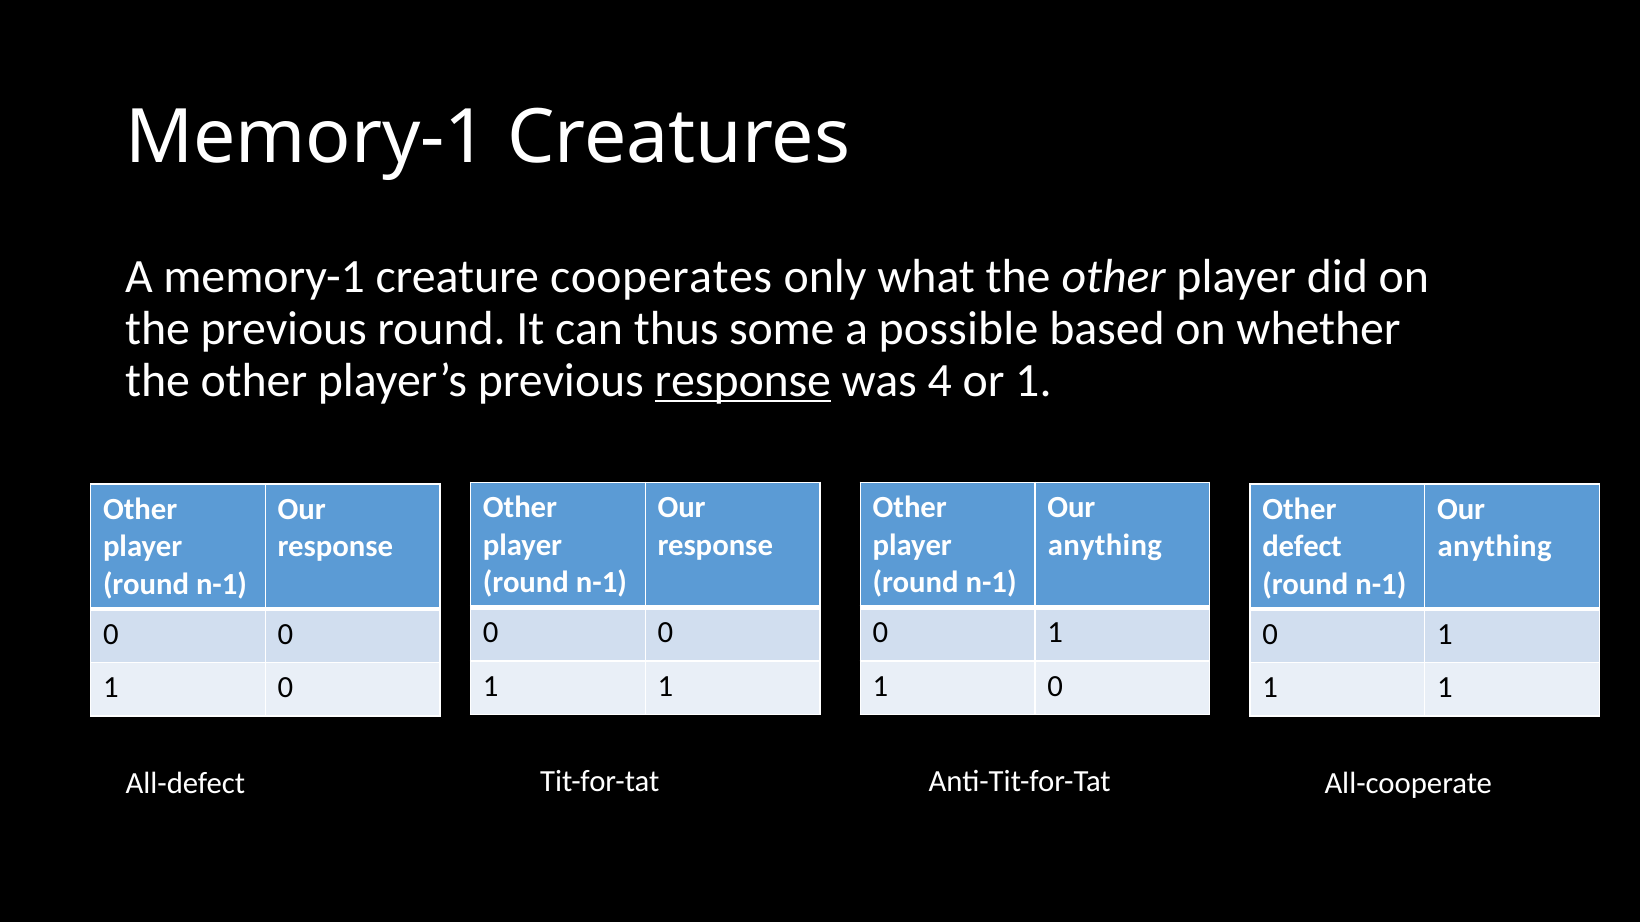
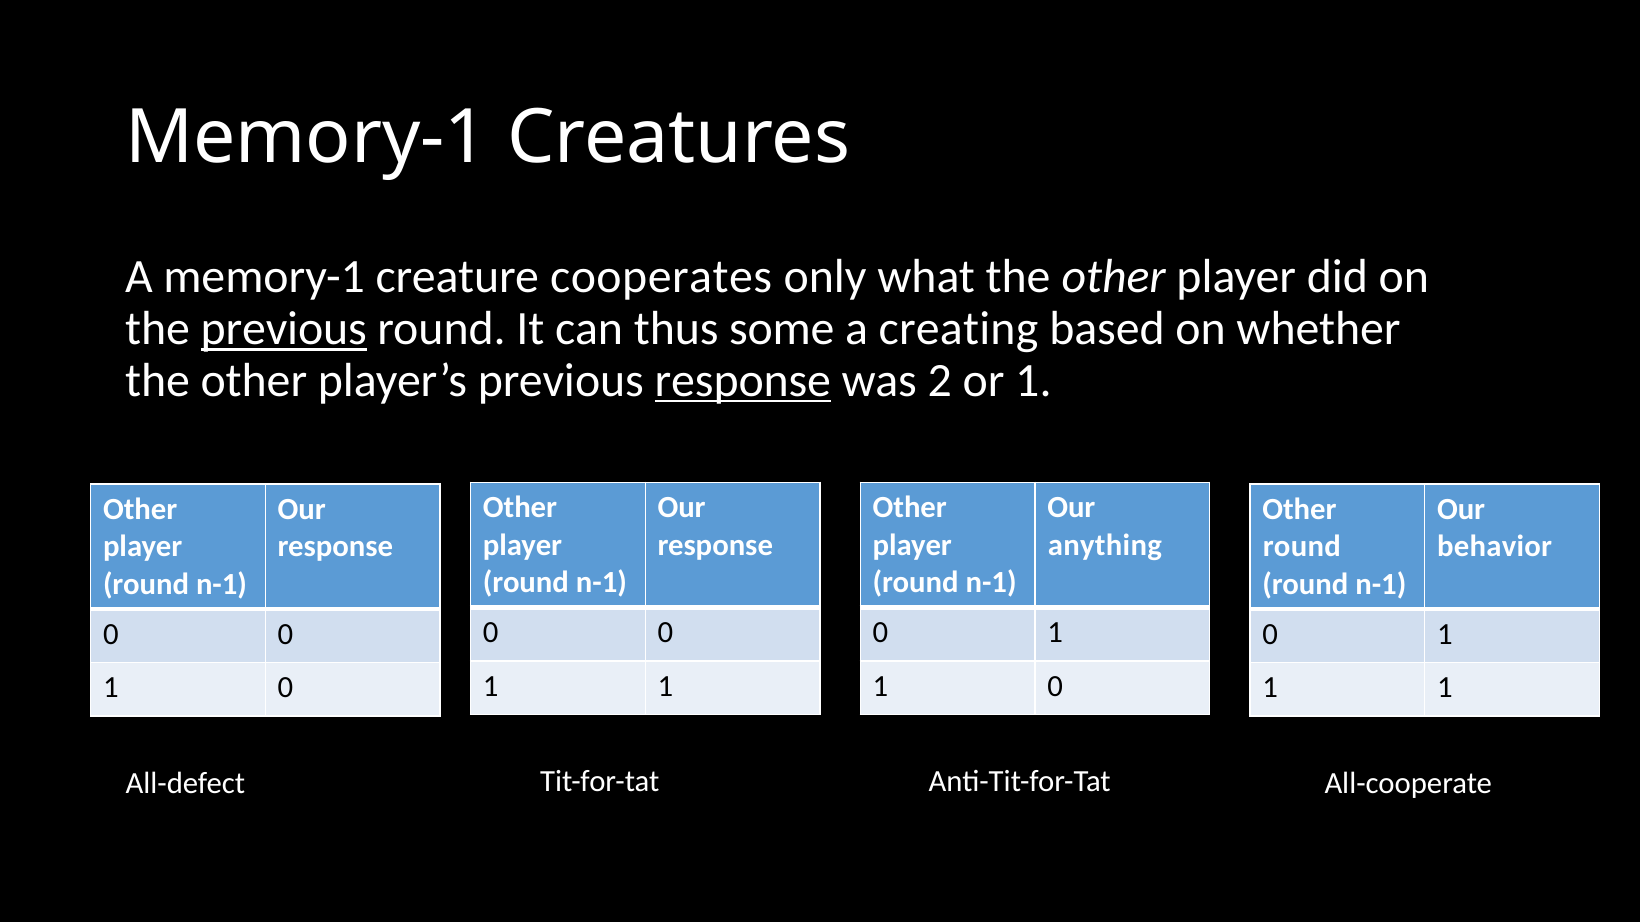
previous underline: none -> present (284, 329)
possible: possible -> creating (958, 329)
4: 4 -> 2 (940, 381)
defect: defect -> round (1302, 547)
anything: anything -> behavior (1495, 547)
